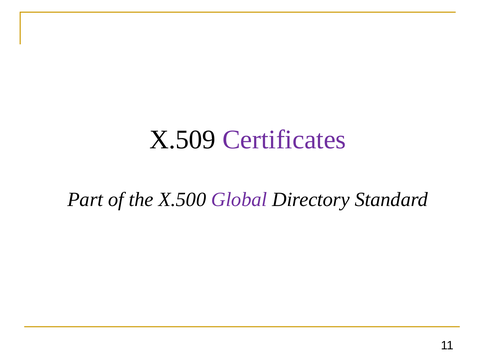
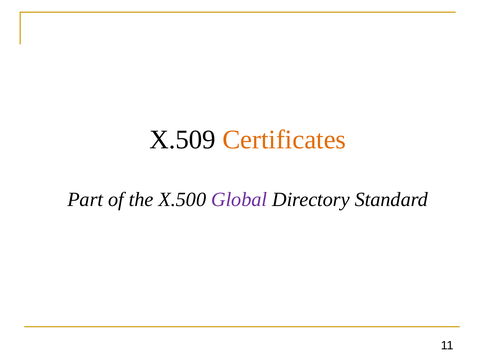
Certificates colour: purple -> orange (284, 139)
